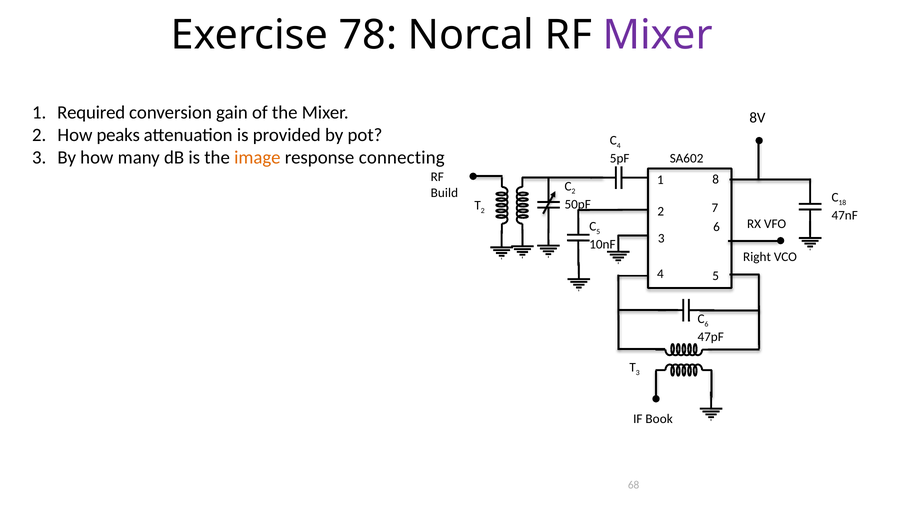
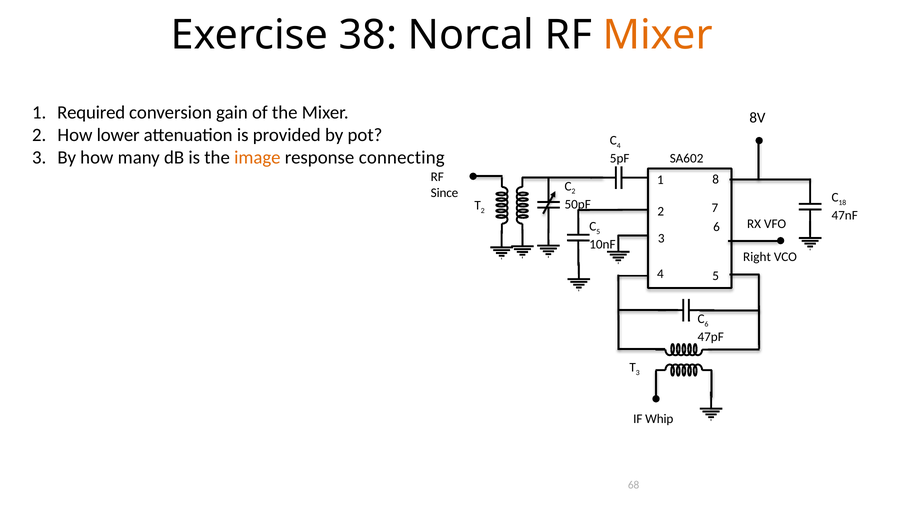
78: 78 -> 38 (368, 35)
Mixer colour: purple -> orange (658, 35)
peaks: peaks -> lower (118, 135)
Build: Build -> Since (445, 193)
Book: Book -> Whip (659, 418)
